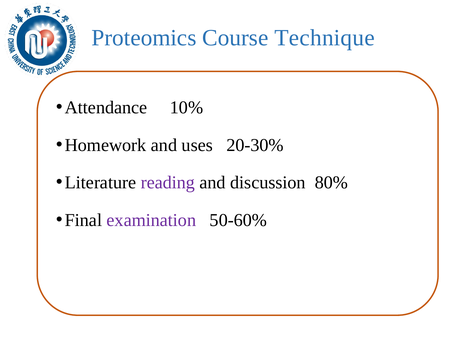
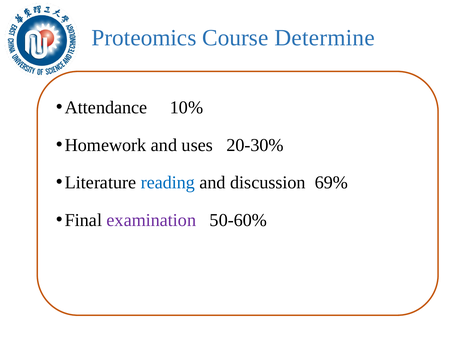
Technique: Technique -> Determine (325, 38)
reading colour: purple -> blue (168, 183)
80%: 80% -> 69% (331, 183)
